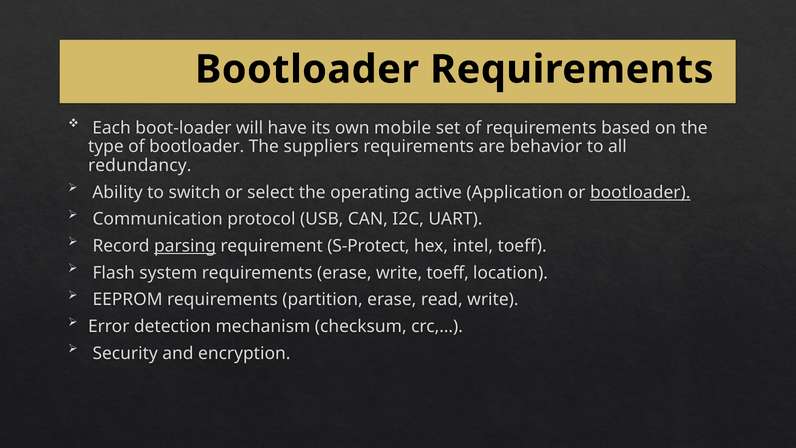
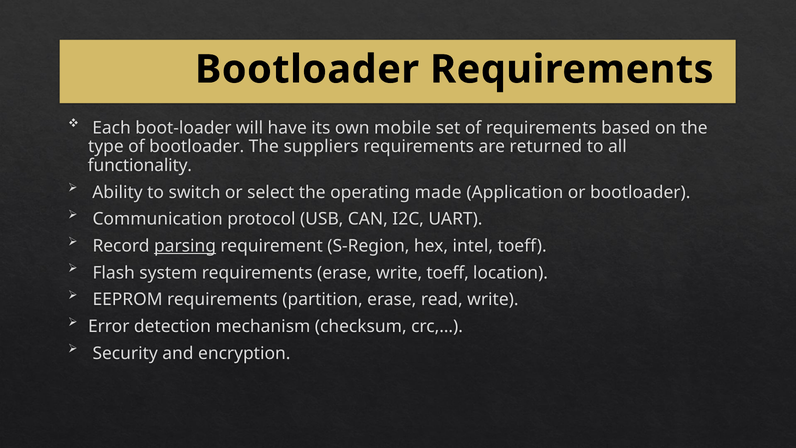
behavior: behavior -> returned (546, 147)
redundancy: redundancy -> functionality (140, 165)
active: active -> made (438, 192)
bootloader underline: present -> none (640, 192)
S-Protect: S-Protect -> S-Region (368, 246)
